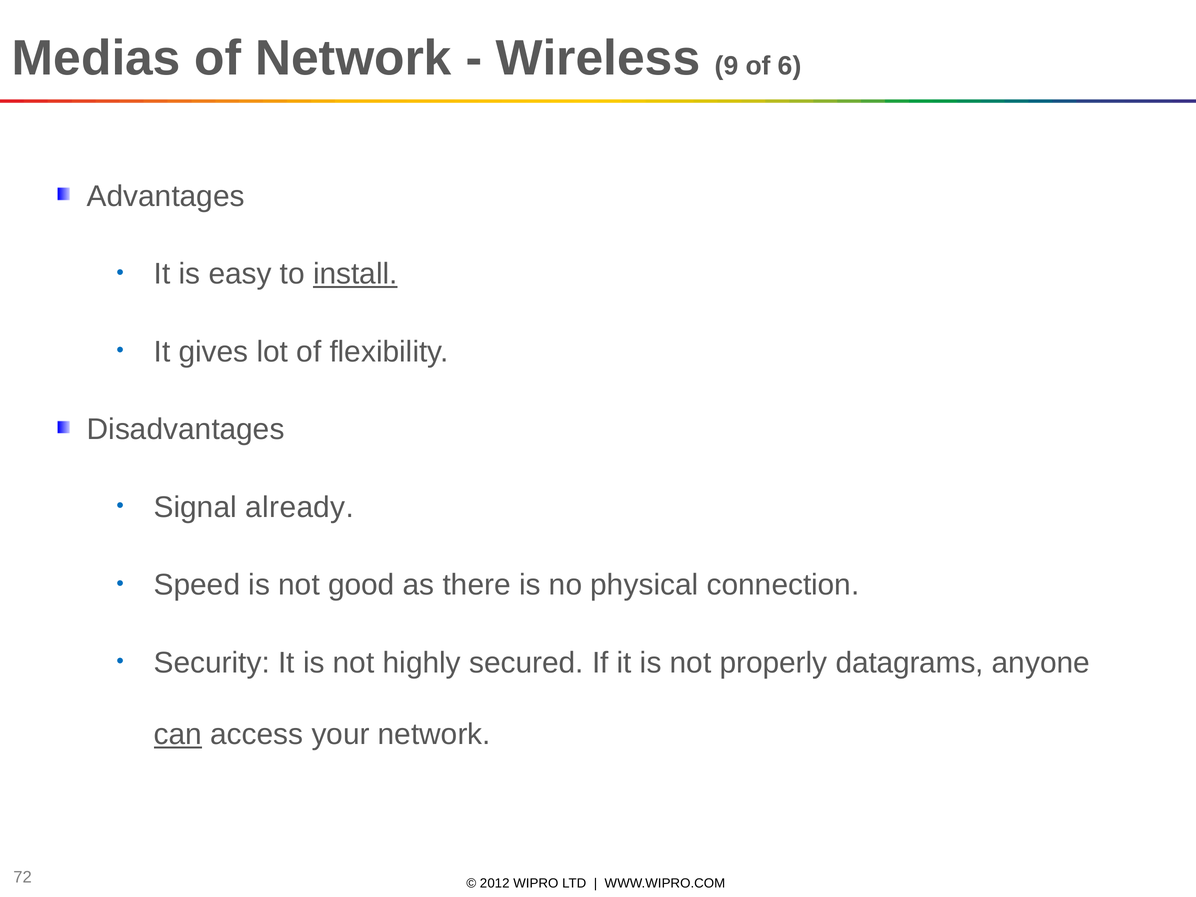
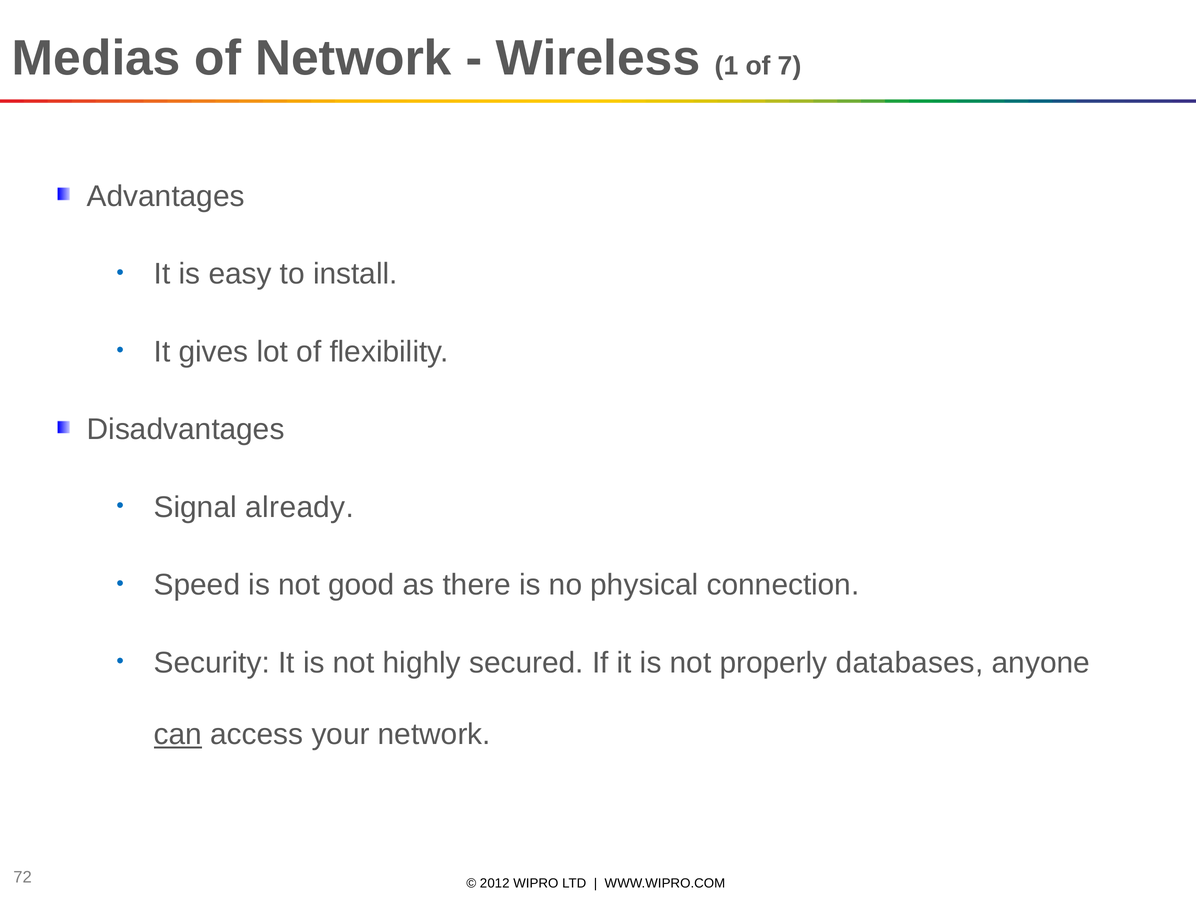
9: 9 -> 1 (727, 66)
6: 6 -> 7 (790, 66)
install underline: present -> none (355, 274)
datagrams: datagrams -> databases (910, 663)
